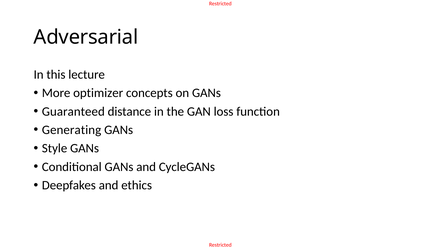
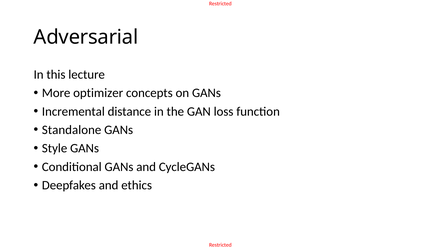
Guaranteed: Guaranteed -> Incremental (73, 111)
Generating: Generating -> Standalone (72, 130)
